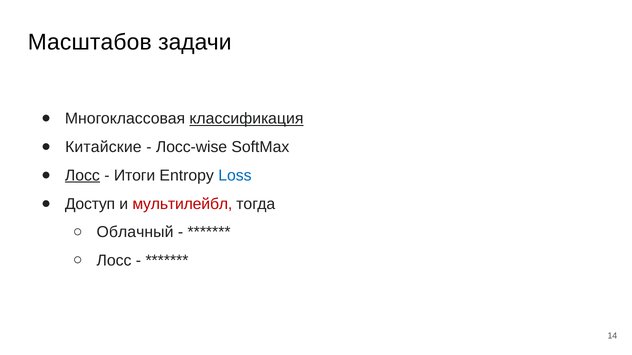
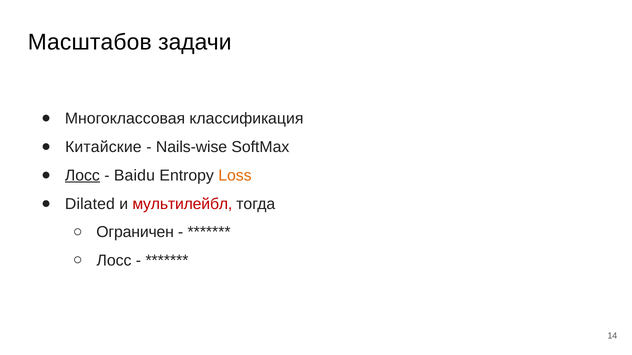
классификация underline: present -> none (246, 119)
Лосс-wise: Лосс-wise -> Nails-wise (192, 147)
Итоги: Итоги -> Baidu (134, 176)
Loss colour: blue -> orange (235, 176)
Доступ: Доступ -> Dilated (90, 204)
Облачный: Облачный -> Ограничен (135, 233)
